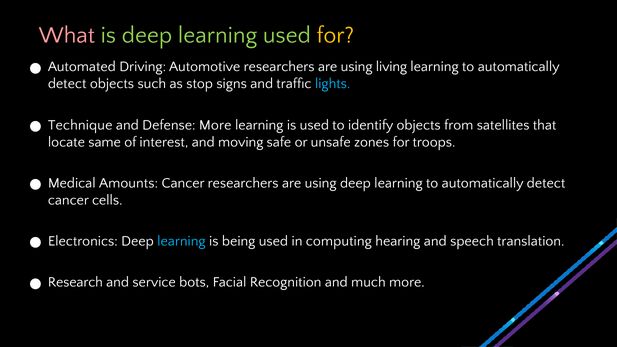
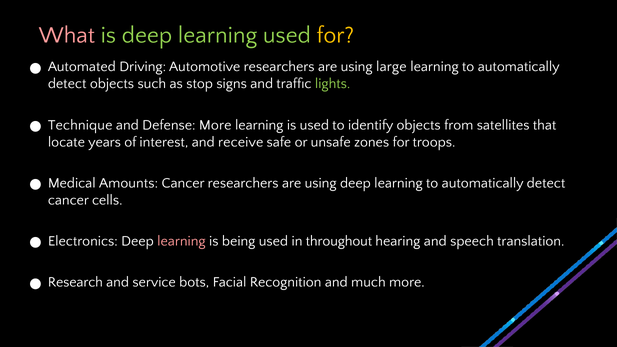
living: living -> large (391, 67)
lights colour: light blue -> light green (333, 84)
same: same -> years (105, 142)
moving: moving -> receive (241, 142)
learning colour: light blue -> pink (181, 241)
computing: computing -> throughout (339, 241)
